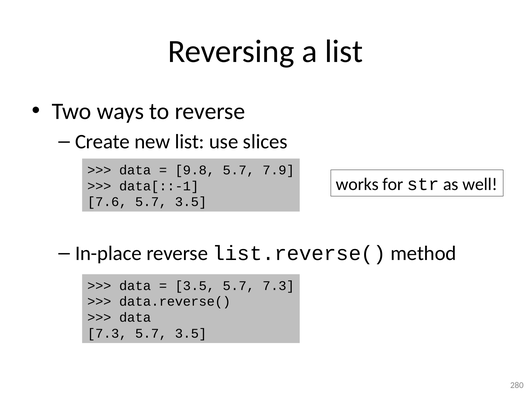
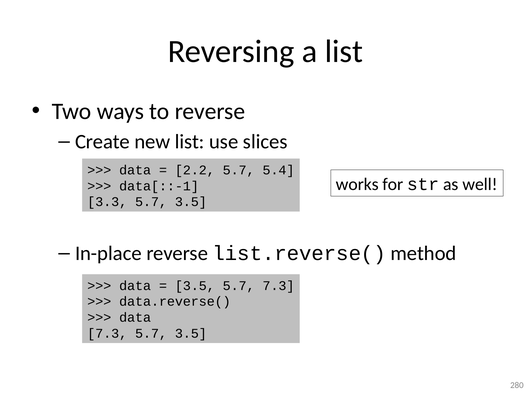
9.8: 9.8 -> 2.2 (195, 170)
7.9: 7.9 -> 5.4 (278, 170)
7.6: 7.6 -> 3.3 (107, 202)
